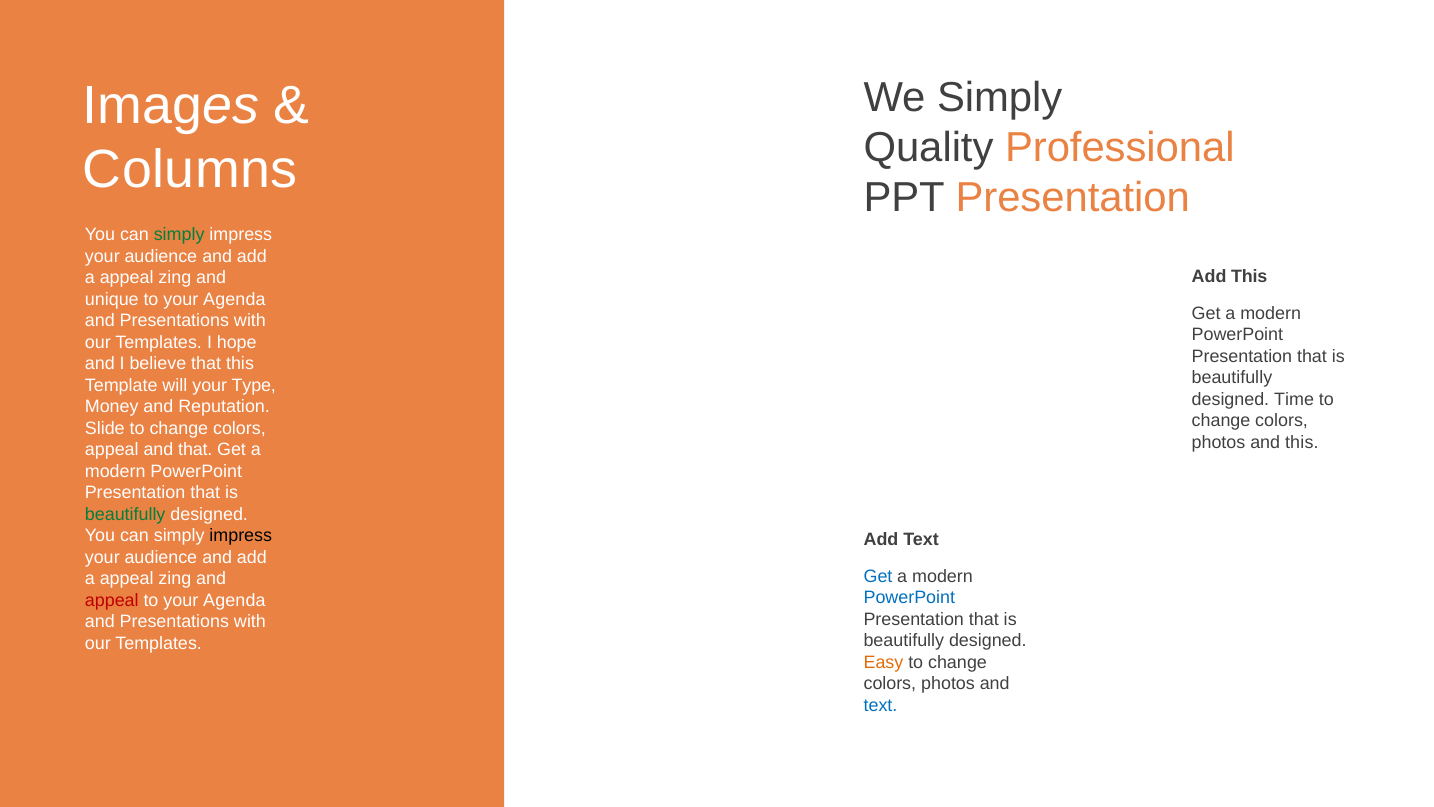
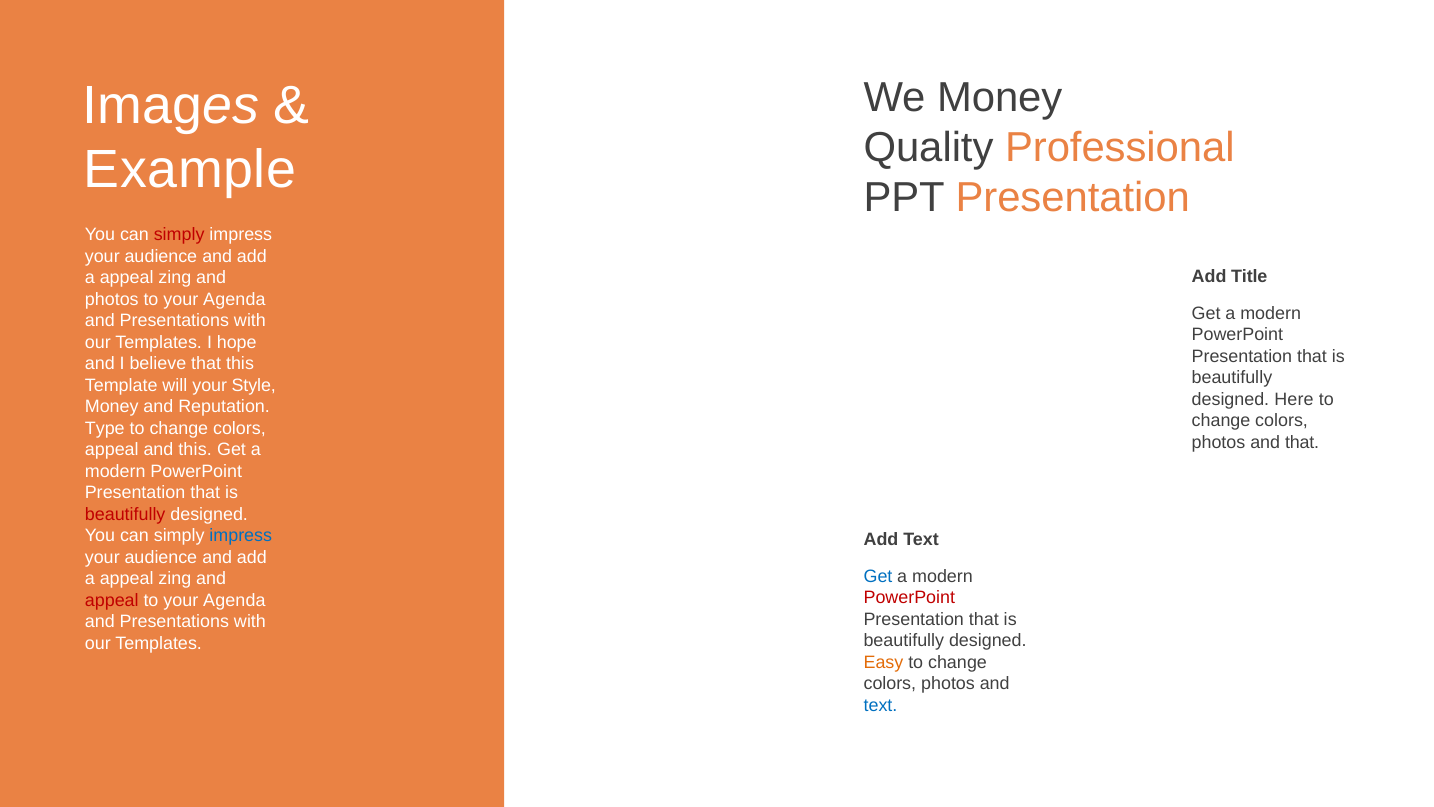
We Simply: Simply -> Money (1000, 98)
Columns: Columns -> Example (190, 170)
simply colour: green -> red (179, 235)
Add This: This -> Title (1249, 276)
unique: unique -> photos (112, 299)
Type: Type -> Style (254, 385)
Time: Time -> Here (1294, 399)
Slide: Slide -> Type (105, 428)
and this: this -> that (1302, 442)
and that: that -> this (195, 450)
beautifully colour: green -> red (125, 514)
impress colour: black -> blue (241, 536)
PowerPoint colour: blue -> red (909, 597)
